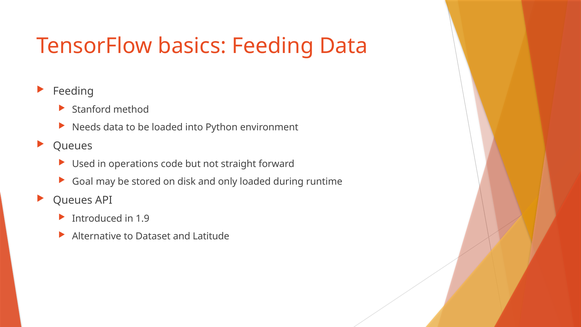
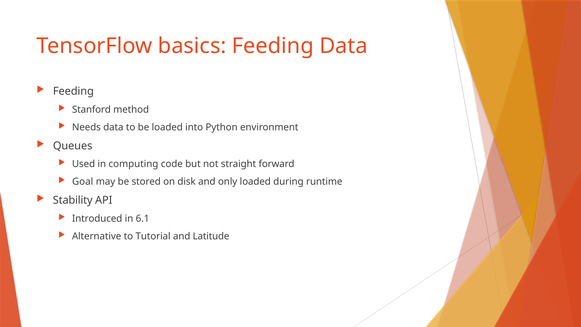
operations: operations -> computing (133, 164)
Queues: Queues -> Stability (73, 200)
1.9: 1.9 -> 6.1 (143, 218)
Dataset: Dataset -> Tutorial (153, 236)
